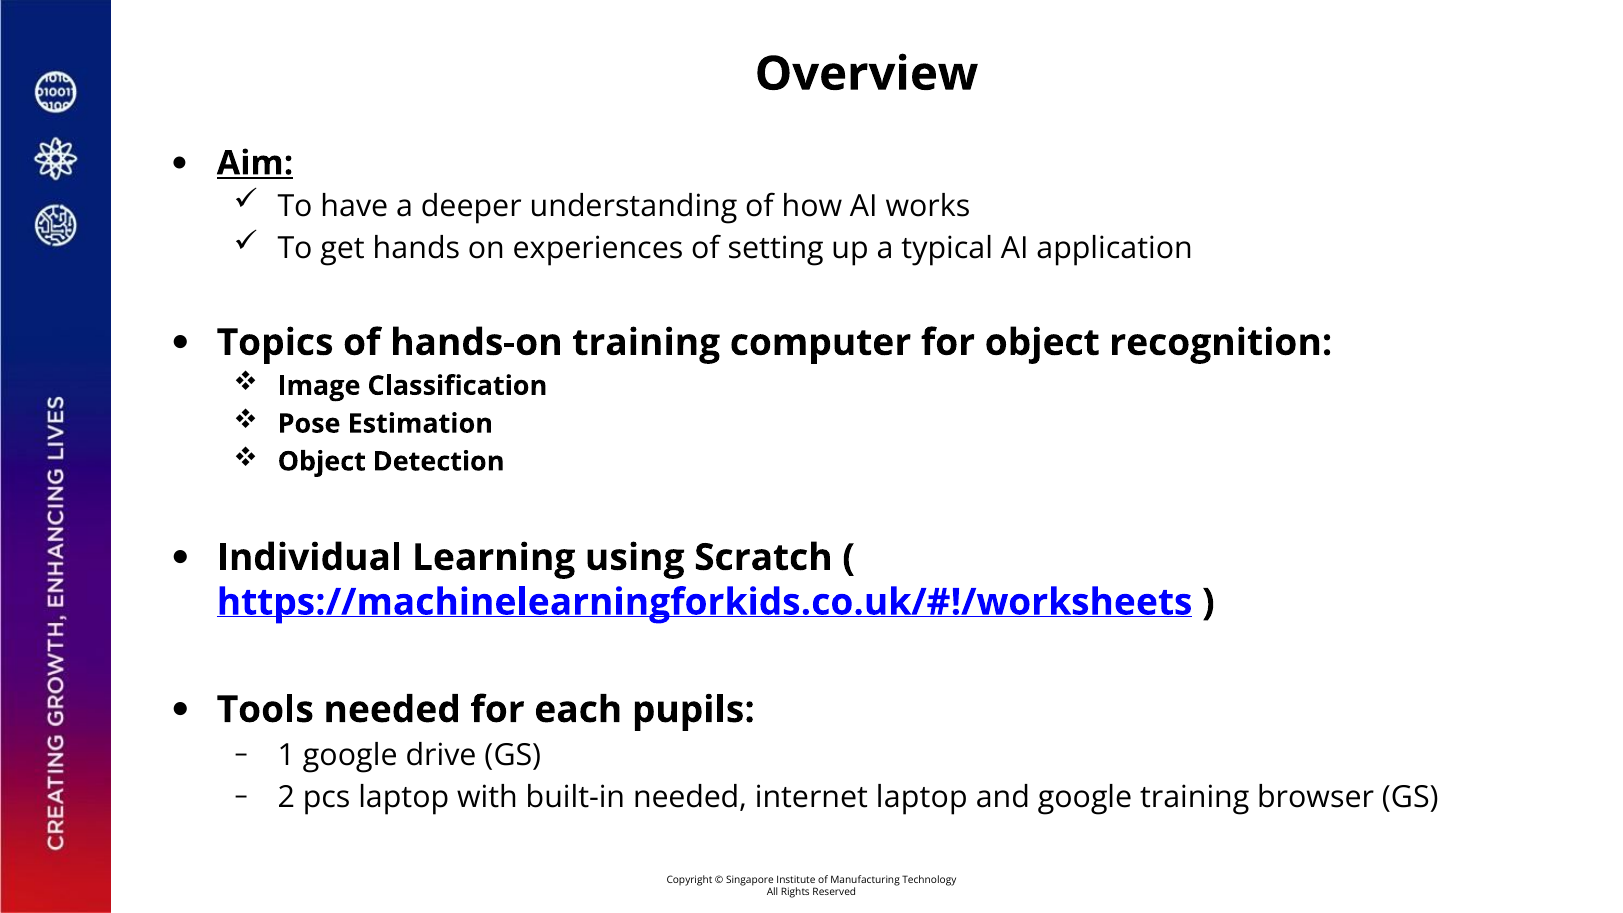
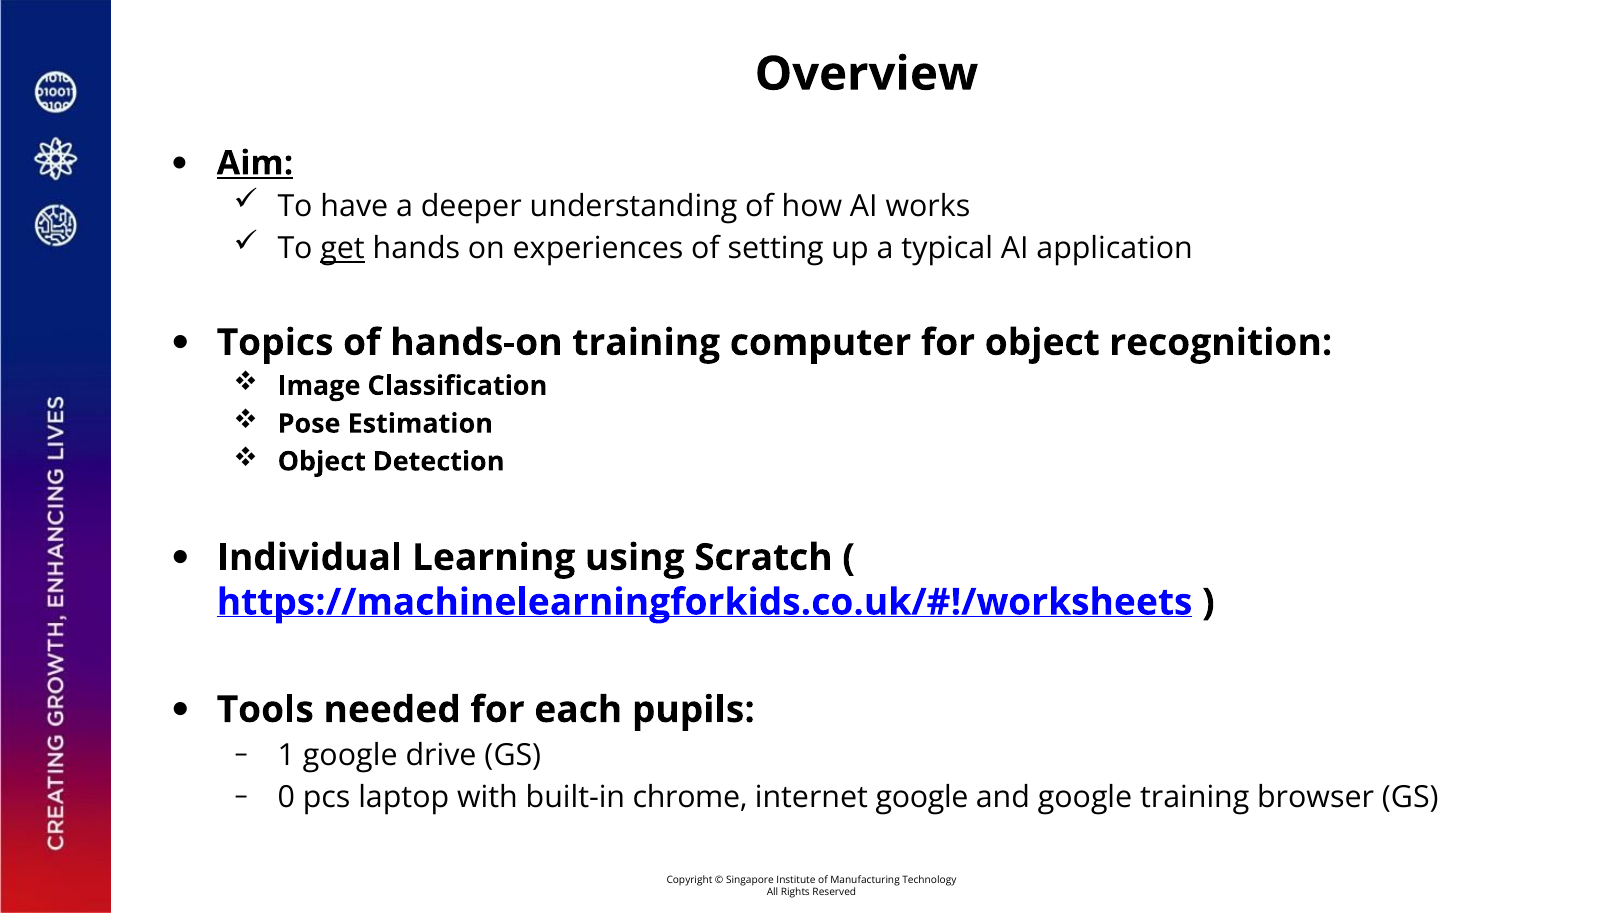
get underline: none -> present (343, 249)
2: 2 -> 0 (286, 797)
built-in needed: needed -> chrome (690, 797)
internet laptop: laptop -> google (922, 797)
